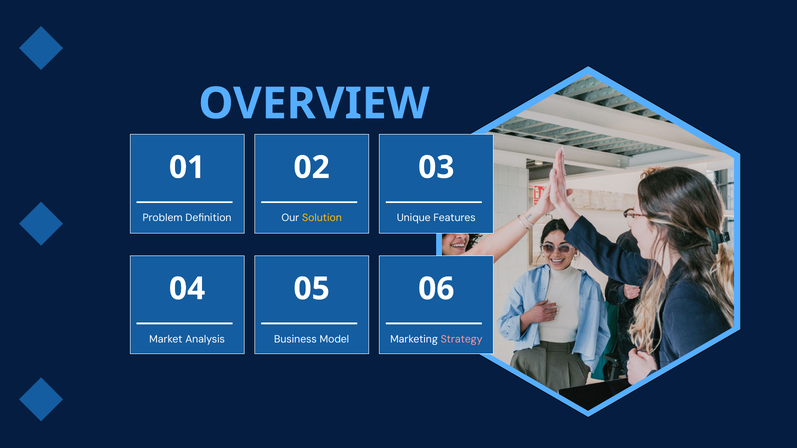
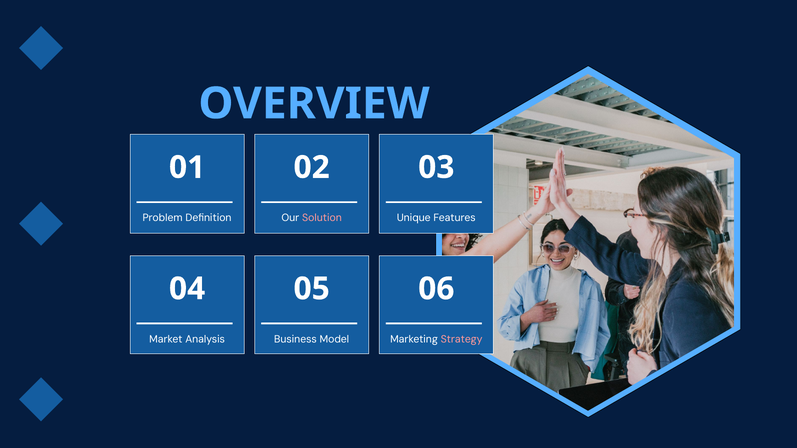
Solution colour: yellow -> pink (322, 218)
